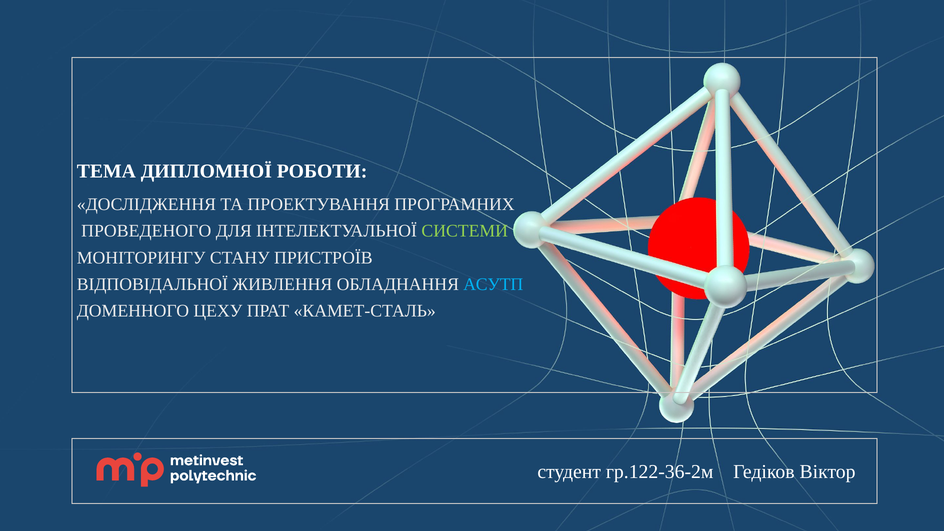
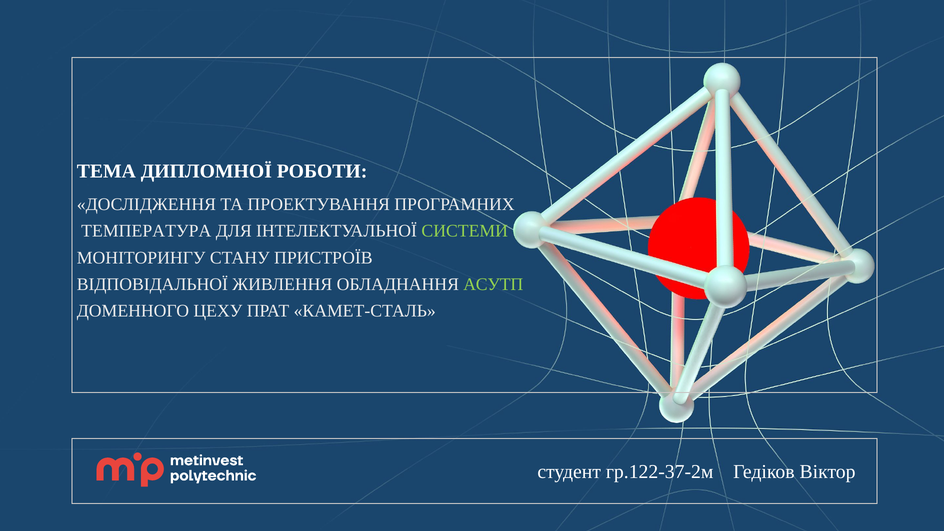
ПРОВЕДЕНОГО: ПРОВЕДЕНОГО -> ТЕМПЕРАТУРА (146, 231)
АСУТП colour: light blue -> light green (493, 284)
гр.122-36-2м: гр.122-36-2м -> гр.122-37-2м (660, 472)
